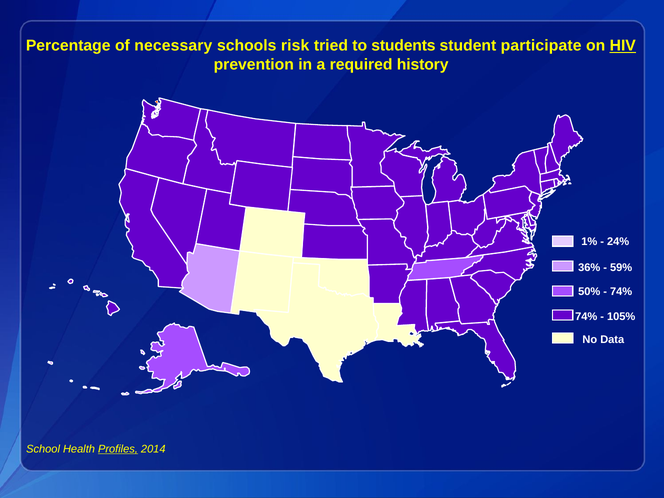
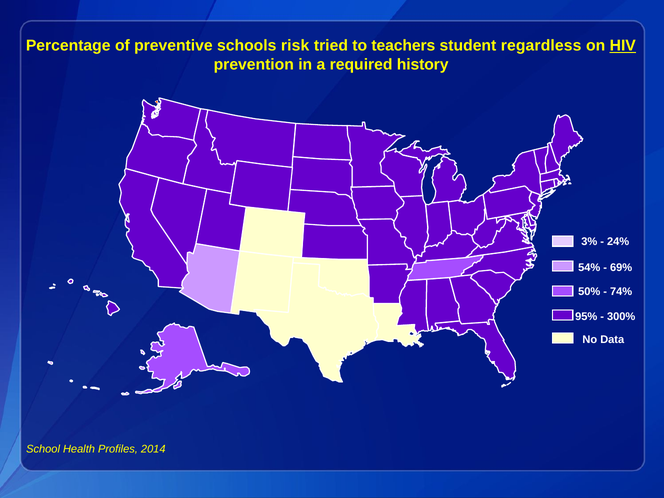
necessary: necessary -> preventive (173, 46)
students: students -> teachers (403, 46)
participate: participate -> regardless (541, 46)
1%: 1% -> 3% (589, 242)
36%: 36% -> 54% (589, 268)
59%: 59% -> 69% (621, 268)
74%: 74% -> 95% (586, 316)
105%: 105% -> 300% (621, 316)
Profiles underline: present -> none (118, 449)
